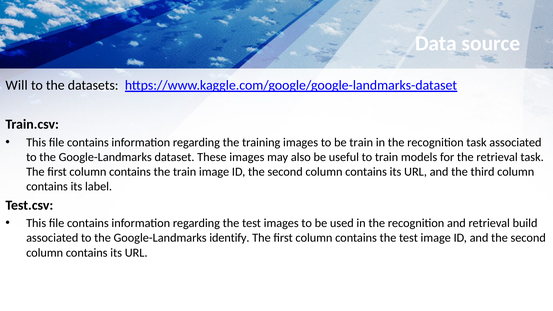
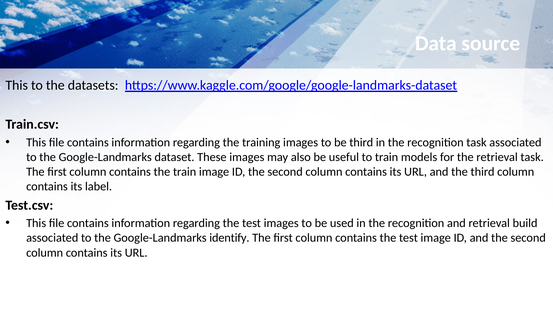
Will: Will -> This (17, 85)
be train: train -> third (361, 142)
